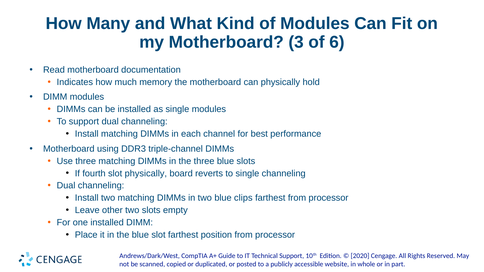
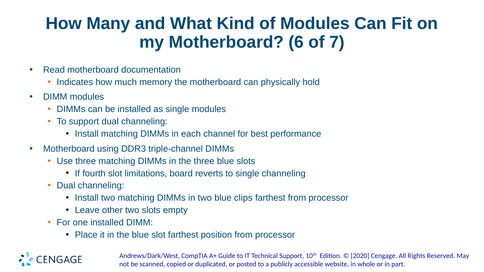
3: 3 -> 6 (296, 42)
6: 6 -> 7 (337, 42)
slot physically: physically -> limitations (146, 174)
